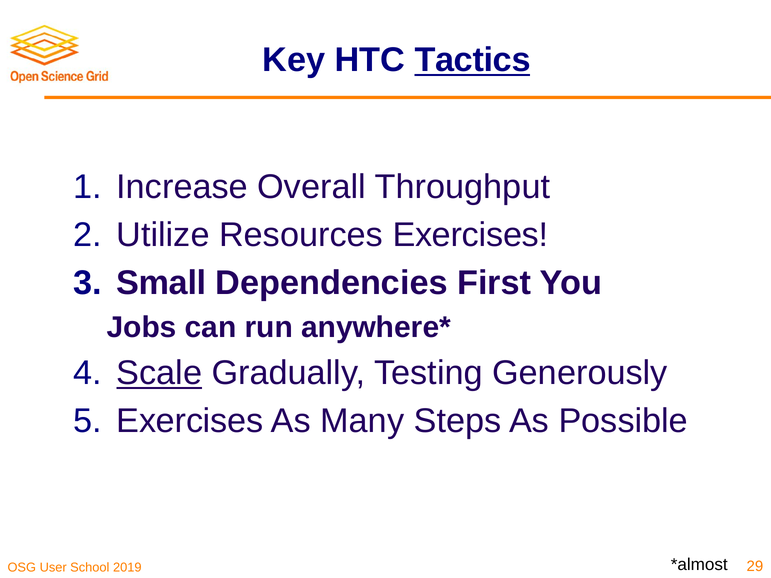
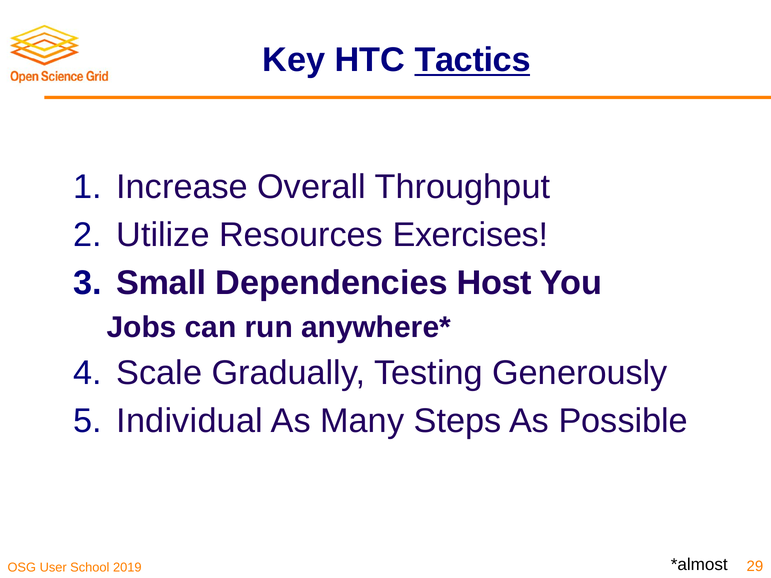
First: First -> Host (494, 283)
Scale underline: present -> none (159, 373)
Exercises: Exercises -> Individual (190, 421)
